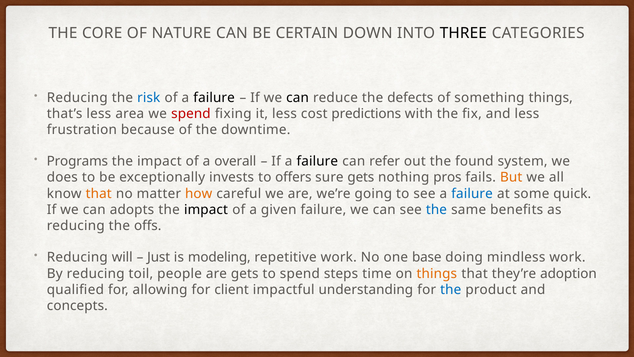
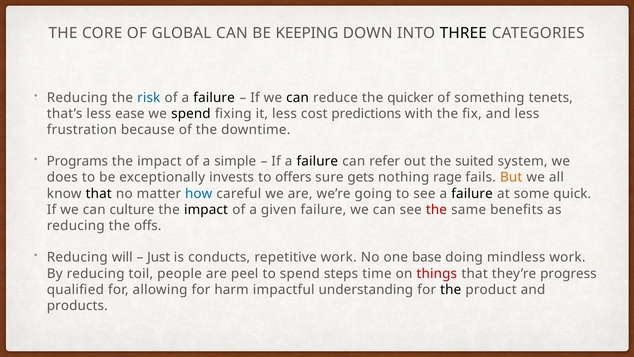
NATURE: NATURE -> GLOBAL (181, 33)
CERTAIN: CERTAIN -> KEEPING (307, 33)
defects: defects -> quicker (410, 98)
something things: things -> tenets (551, 98)
area: area -> ease (130, 114)
spend colour: red -> black (191, 114)
overall: overall -> simple (235, 161)
found: found -> suited (474, 161)
pros: pros -> rage (447, 177)
that colour: orange -> black (99, 193)
how colour: orange -> blue (199, 193)
failure colour: blue -> black (472, 193)
adopts: adopts -> culture (132, 210)
the colour: blue -> red (436, 210)
modeling: modeling -> conducts (219, 257)
are gets: gets -> peel (245, 273)
things colour: orange -> red (437, 273)
adoption: adoption -> progress (568, 273)
client: client -> harm (232, 289)
the colour: blue -> black (451, 289)
concepts: concepts -> products (77, 306)
